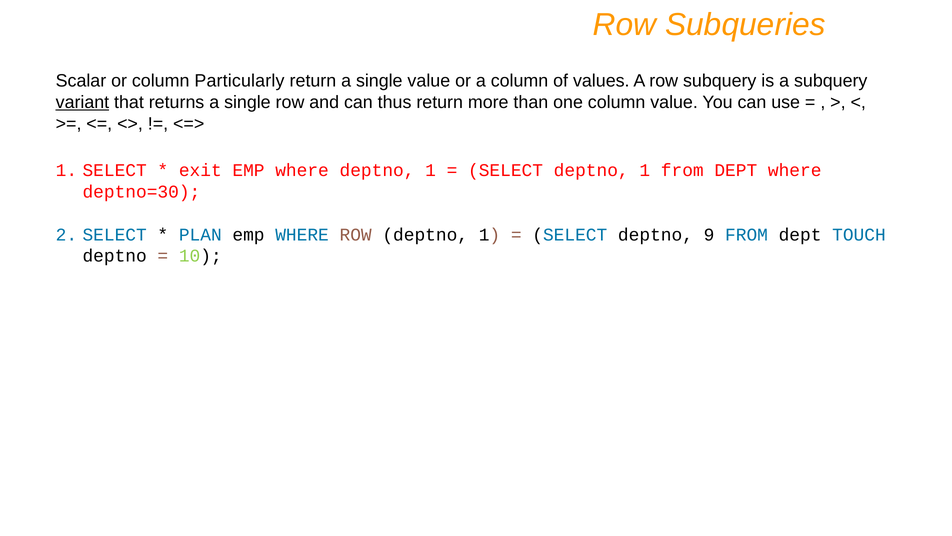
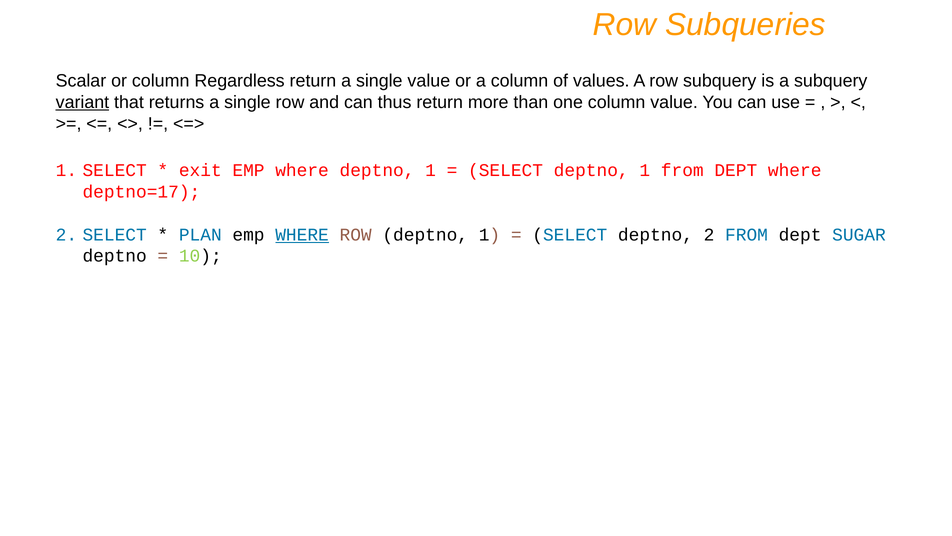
Particularly: Particularly -> Regardless (240, 81)
deptno=30: deptno=30 -> deptno=17 (141, 192)
WHERE underline: none -> present (302, 234)
deptno 9: 9 -> 2 (709, 234)
TOUCH: TOUCH -> SUGAR (859, 234)
